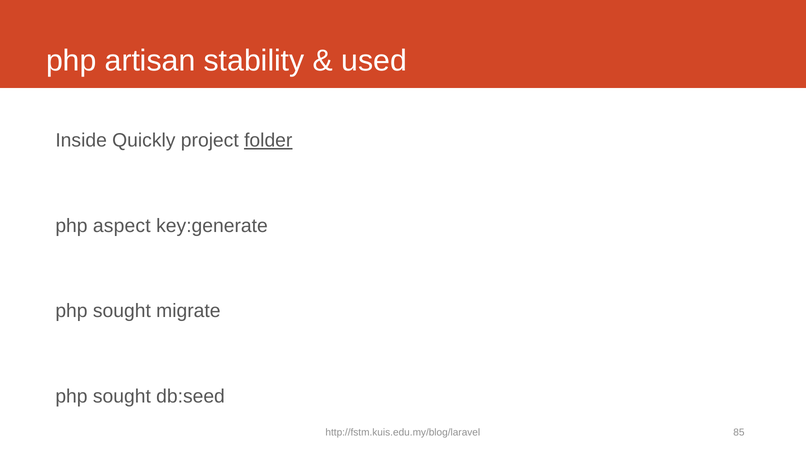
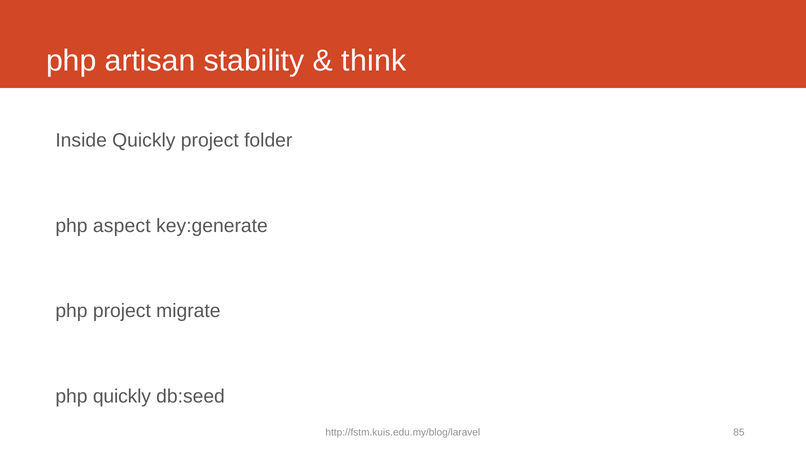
used: used -> think (374, 61)
folder underline: present -> none (268, 141)
sought: sought -> project (122, 311)
sought: sought -> quickly (122, 397)
